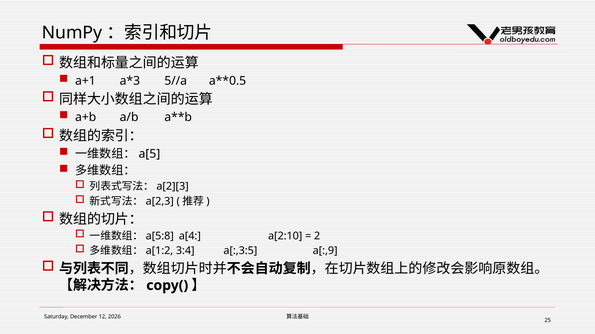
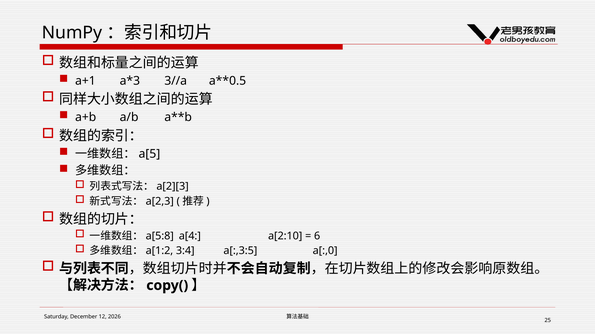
5//a: 5//a -> 3//a (176, 81)
2: 2 -> 6 (317, 236)
a[:,9: a[:,9 -> a[:,0 (325, 251)
